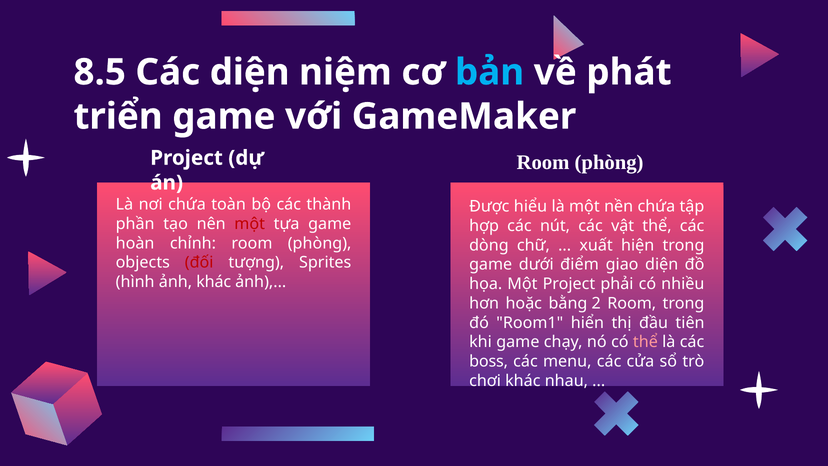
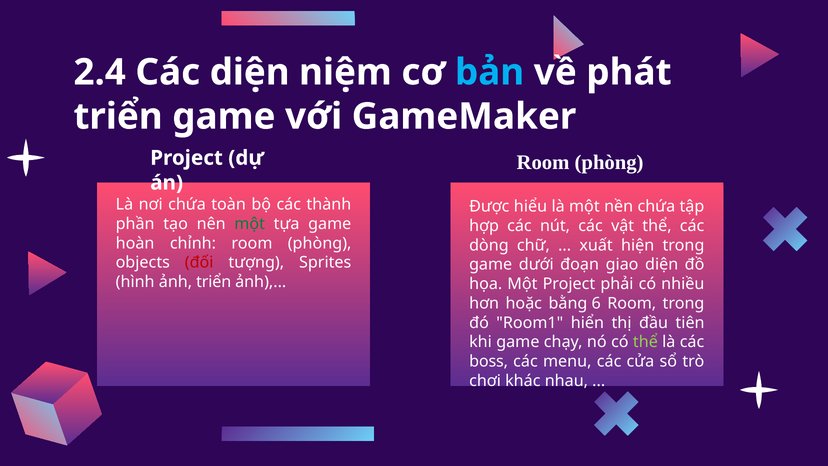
8.5: 8.5 -> 2.4 (100, 72)
một colour: red -> green (250, 224)
điểm: điểm -> đoạn (580, 265)
ảnh khác: khác -> triển (214, 282)
2: 2 -> 6 (596, 303)
thể colour: pink -> light green (645, 342)
